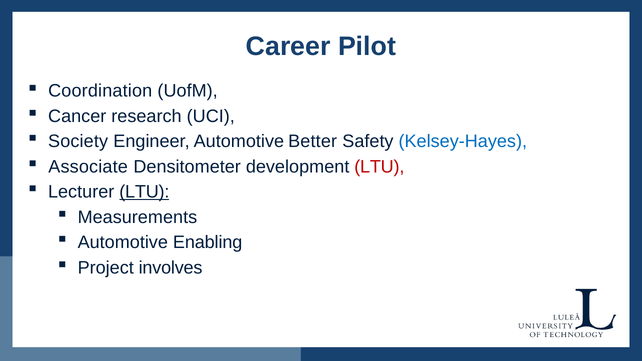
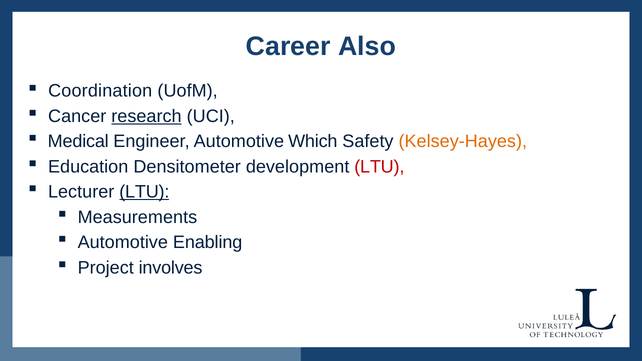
Pilot: Pilot -> Also (367, 46)
research underline: none -> present (146, 116)
Society: Society -> Medical (78, 142)
Better: Better -> Which (313, 142)
Kelsey-Hayes colour: blue -> orange (463, 142)
Associate: Associate -> Education (88, 167)
